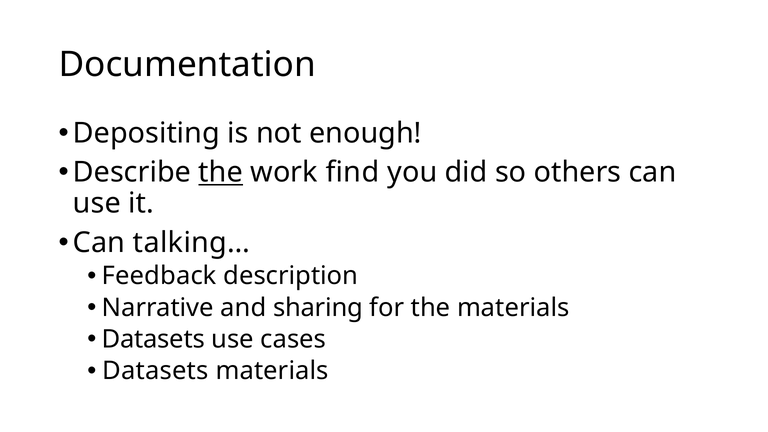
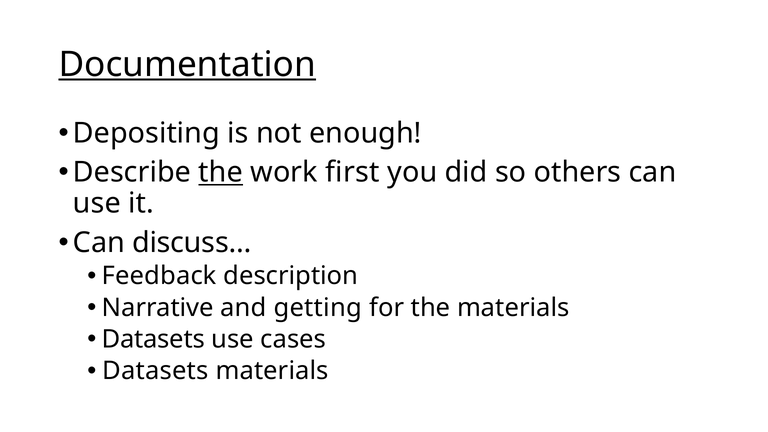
Documentation underline: none -> present (187, 65)
find: find -> first (352, 172)
talking…: talking… -> discuss… (192, 243)
sharing: sharing -> getting (318, 308)
